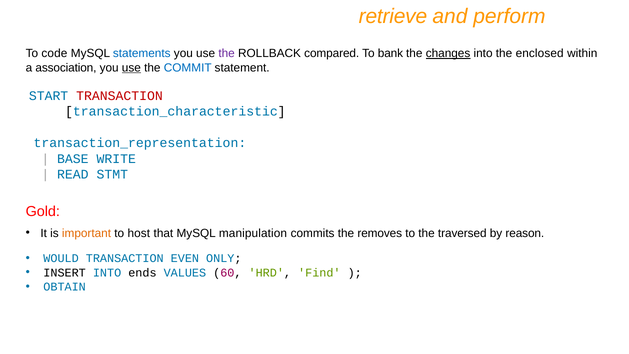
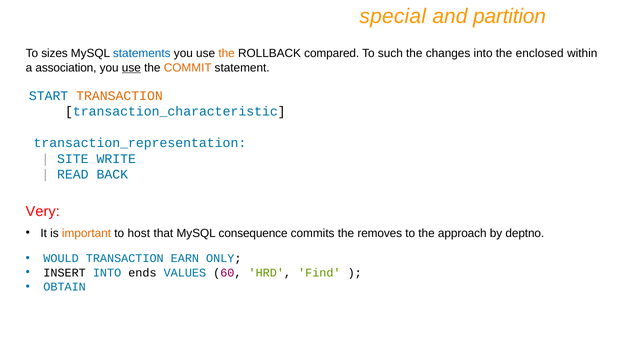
retrieve: retrieve -> special (393, 16)
perform: perform -> partition (510, 16)
code: code -> sizes (55, 53)
the colour: purple -> orange (227, 53)
bank: bank -> such (390, 53)
changes underline: present -> none (448, 53)
COMMIT colour: blue -> orange (188, 68)
TRANSACTION colour: red -> orange (120, 96)
BASE: BASE -> SITE (73, 159)
STMT: STMT -> BACK (112, 174)
Gold: Gold -> Very (43, 211)
manipulation: manipulation -> consequence (253, 233)
traversed: traversed -> approach (462, 233)
reason: reason -> deptno (525, 233)
EVEN: EVEN -> EARN (185, 258)
